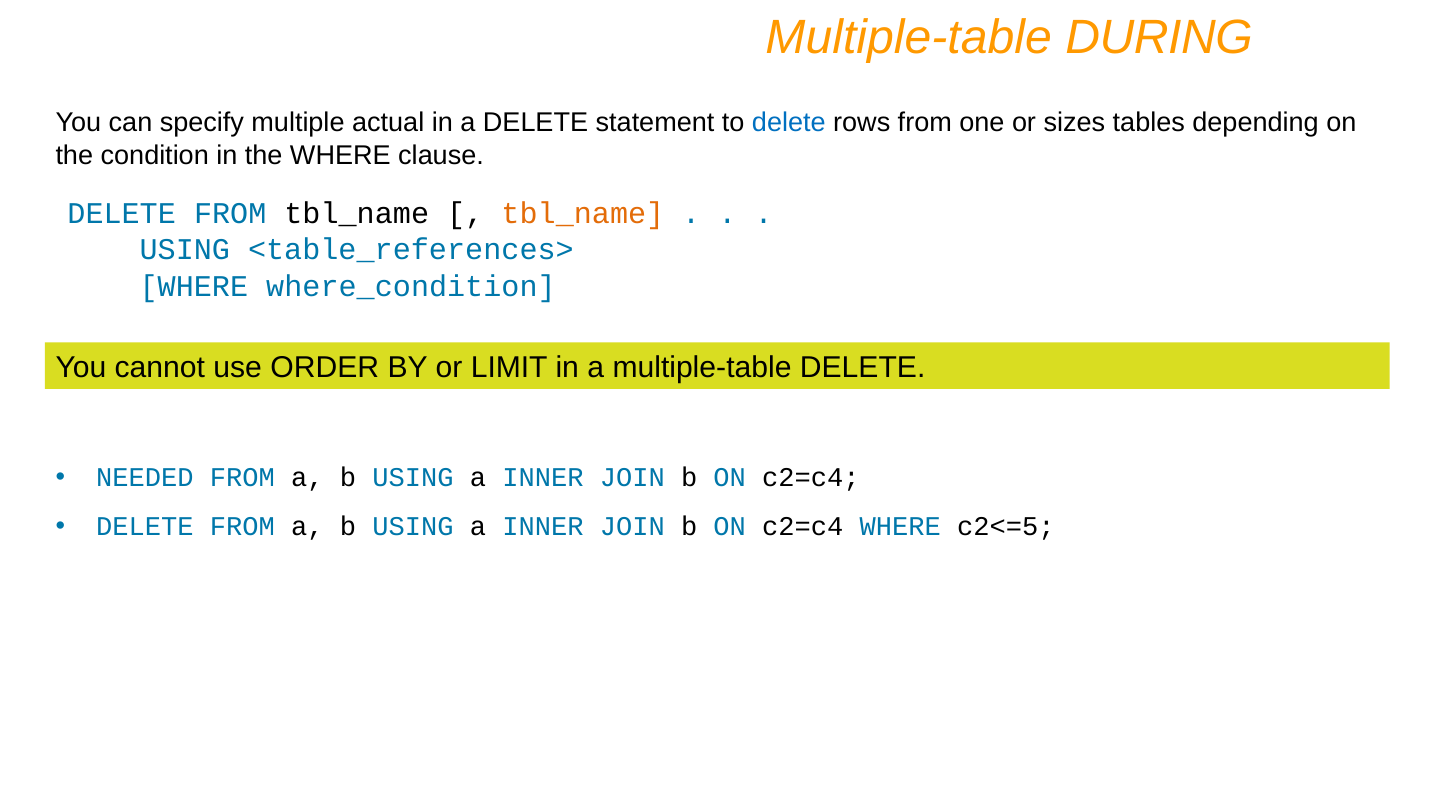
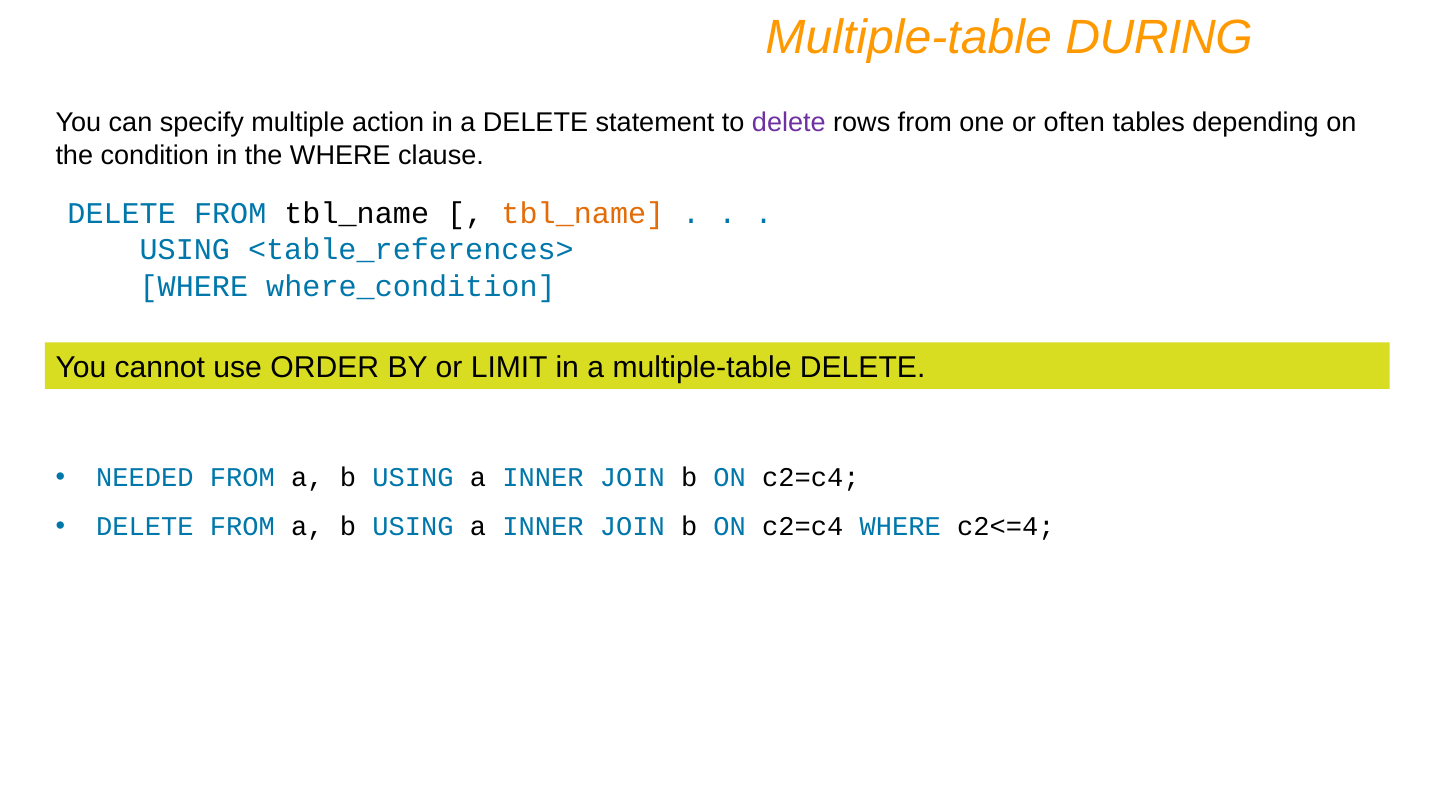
actual: actual -> action (388, 123)
delete colour: blue -> purple (789, 123)
sizes: sizes -> often (1074, 123)
c2<=5: c2<=5 -> c2<=4 (1006, 527)
